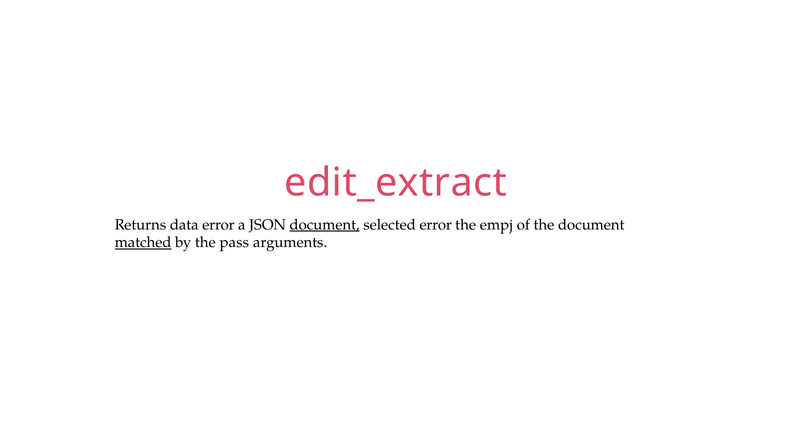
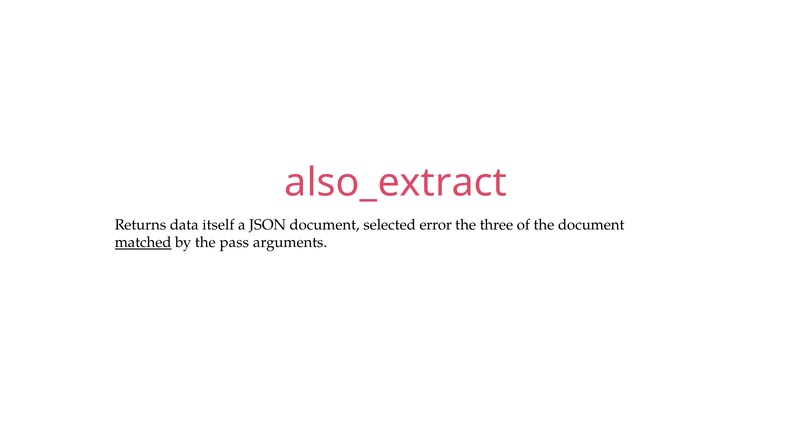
edit_extract: edit_extract -> also_extract (396, 183)
data error: error -> itself (218, 225)
document underline: present -> none (325, 225)
empj: empj -> three (496, 225)
